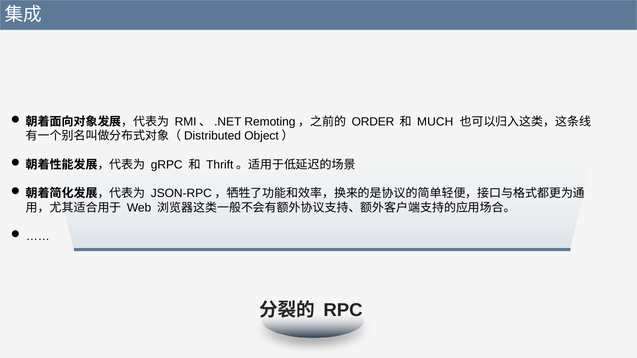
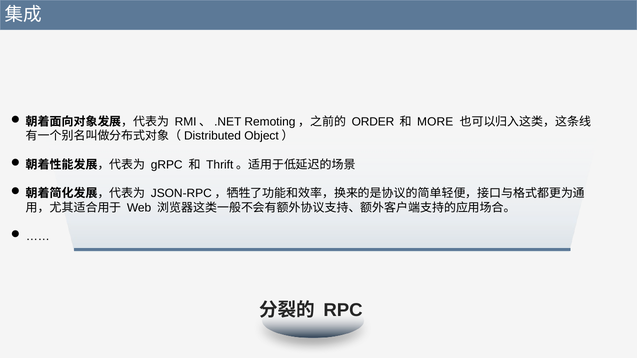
MUCH: MUCH -> MORE (435, 122)
